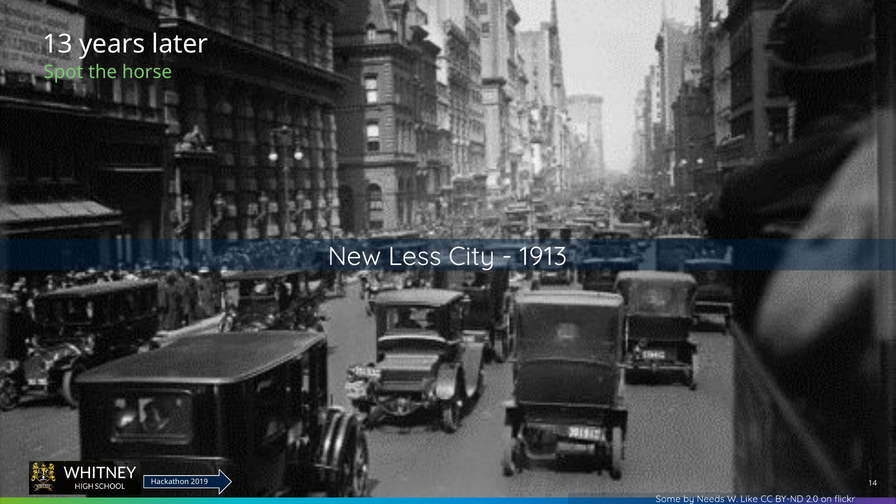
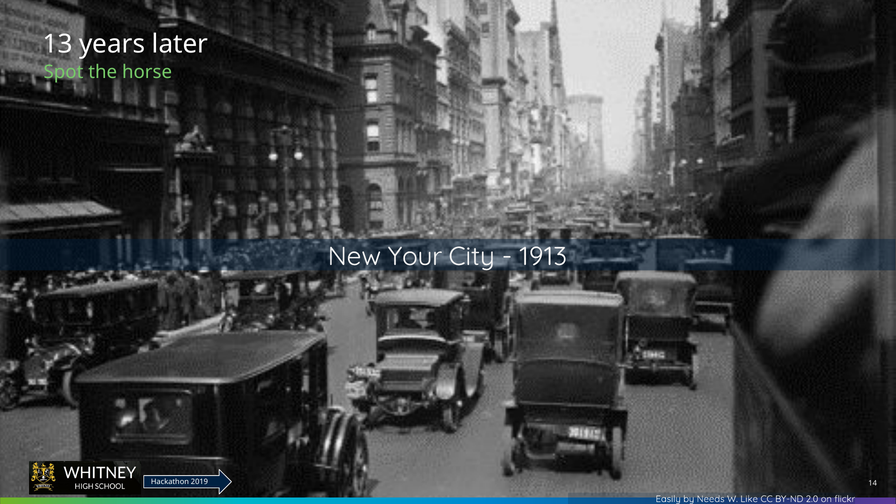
Less: Less -> Your (415, 256)
Some: Some -> Easily (668, 499)
